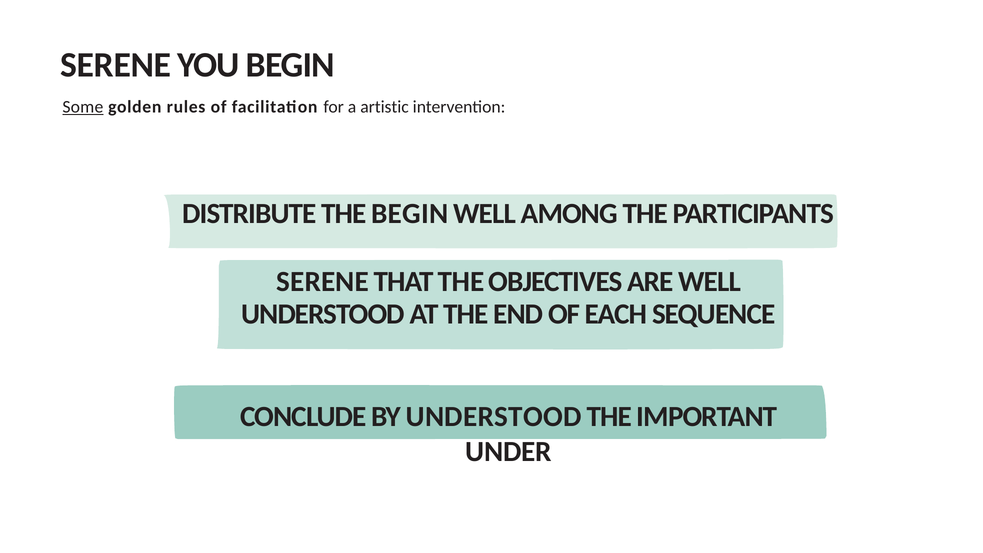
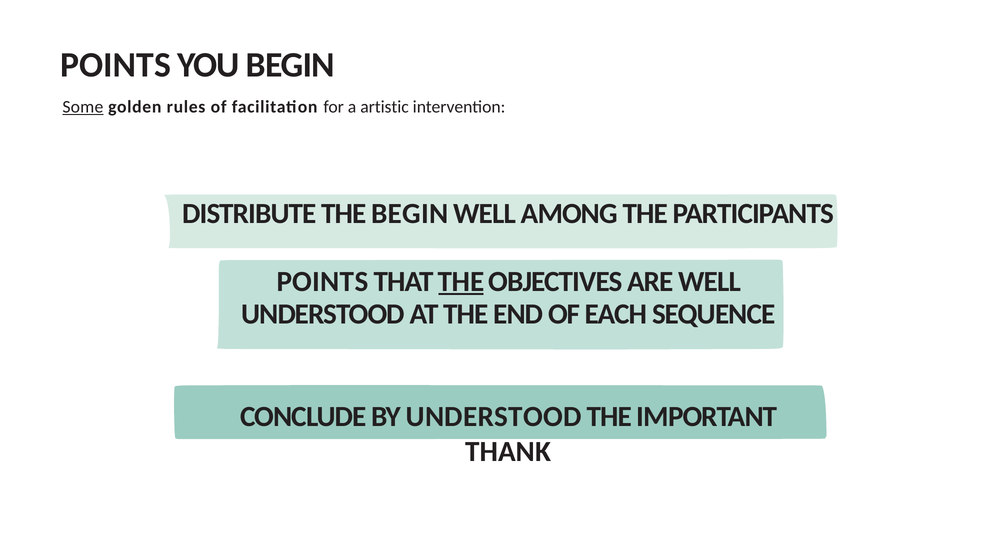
SERENE: SERENE -> POINTS (116, 65)
SERENE: SERENE -> POINTS (322, 281)
THE underline: none -> present (461, 281)
UNDER: UNDER -> THANK (508, 452)
